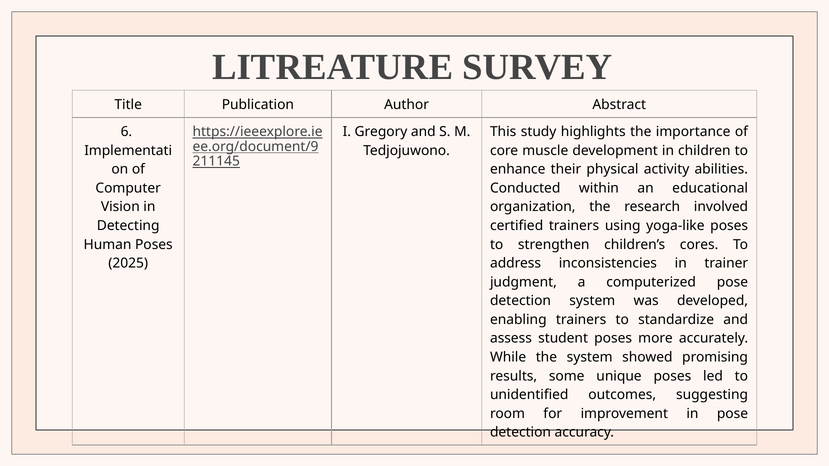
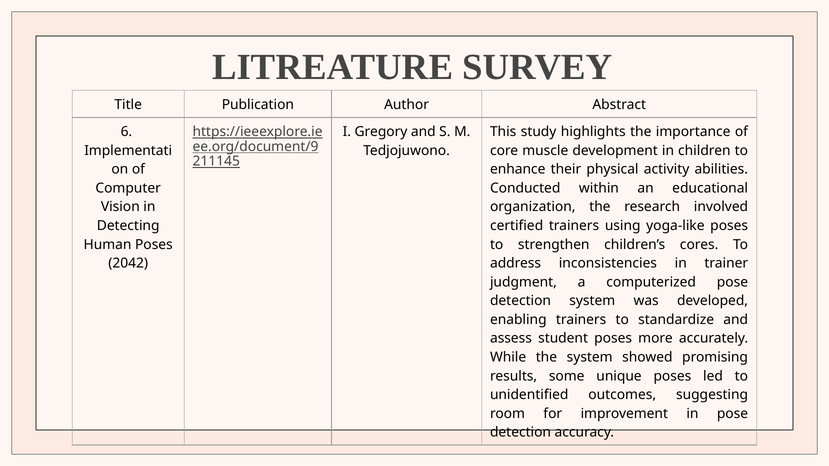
2025: 2025 -> 2042 (128, 263)
